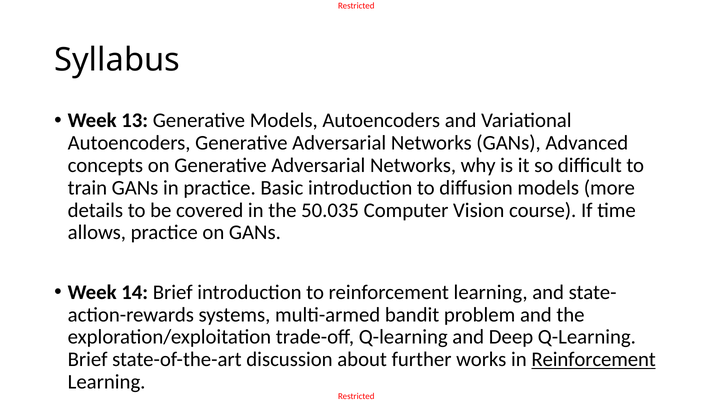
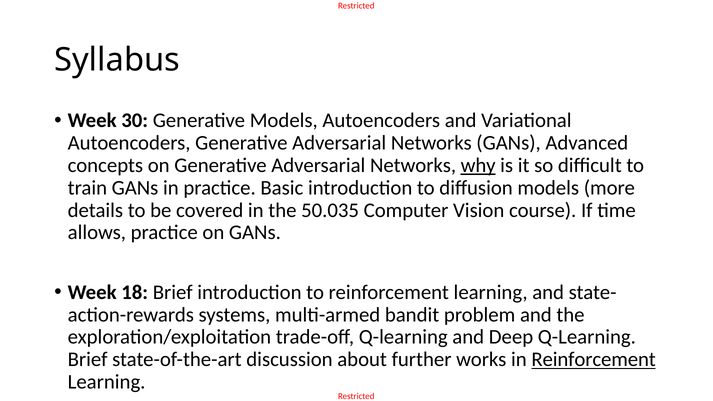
13: 13 -> 30 (135, 121)
why underline: none -> present (478, 165)
14: 14 -> 18 (135, 292)
